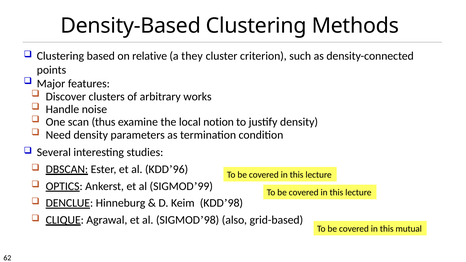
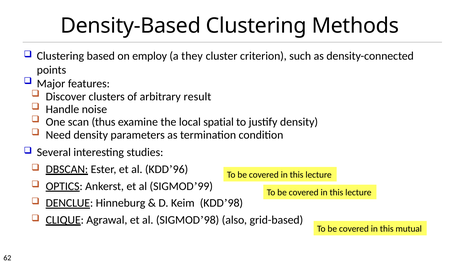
relative: relative -> employ (150, 56)
works: works -> result (197, 97)
notion: notion -> spatial (219, 122)
